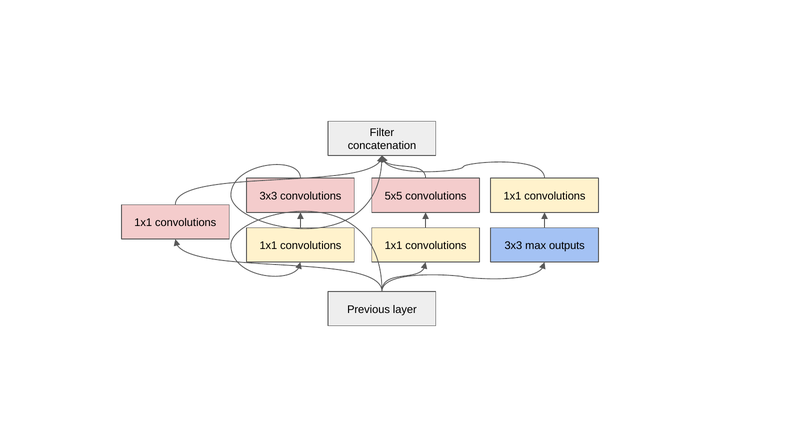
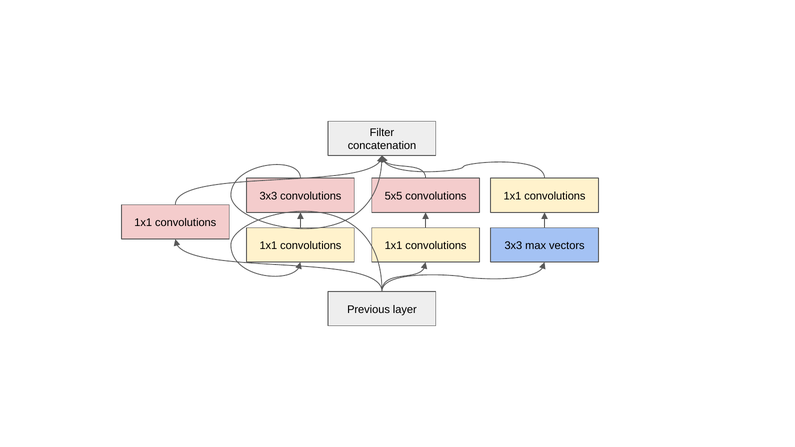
outputs: outputs -> vectors (567, 246)
